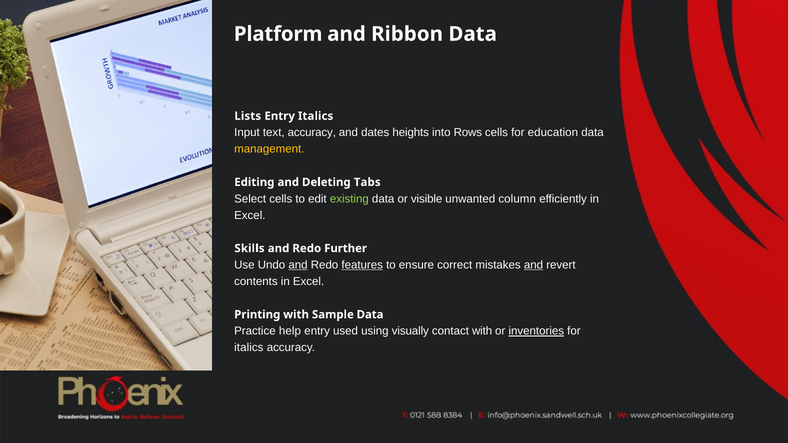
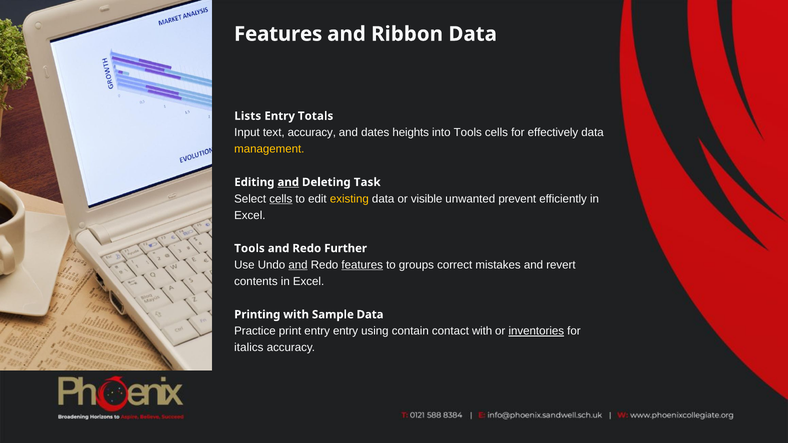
Platform: Platform -> Features (278, 34)
Entry Italics: Italics -> Totals (316, 116)
into Rows: Rows -> Tools (468, 133)
education: education -> effectively (553, 133)
and underline: none -> present (288, 182)
Tabs: Tabs -> Task (367, 182)
cells underline: none -> present (281, 199)
existing colour: light green -> yellow (349, 199)
column: column -> prevent (517, 199)
Skills: Skills -> Tools (249, 248)
ensure: ensure -> groups (416, 265)
and underline: present -> none (533, 265)
help: help -> print (290, 331)
entry used: used -> entry (346, 331)
visually: visually -> contain (410, 331)
